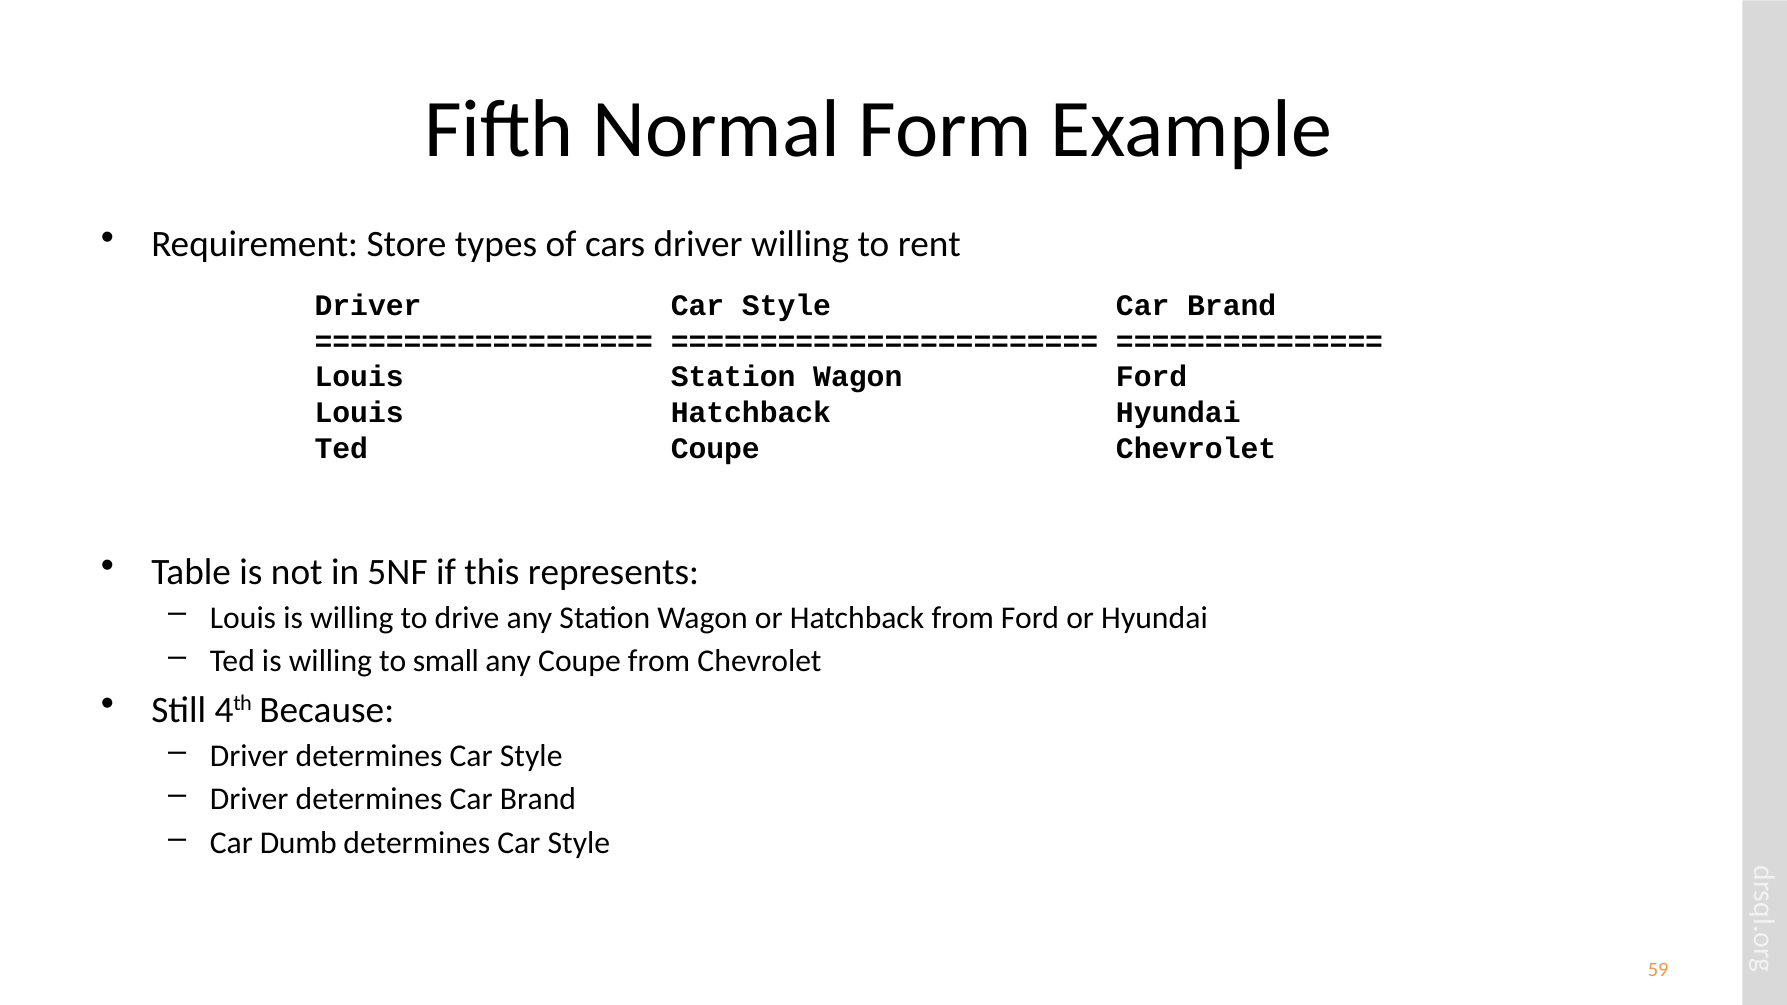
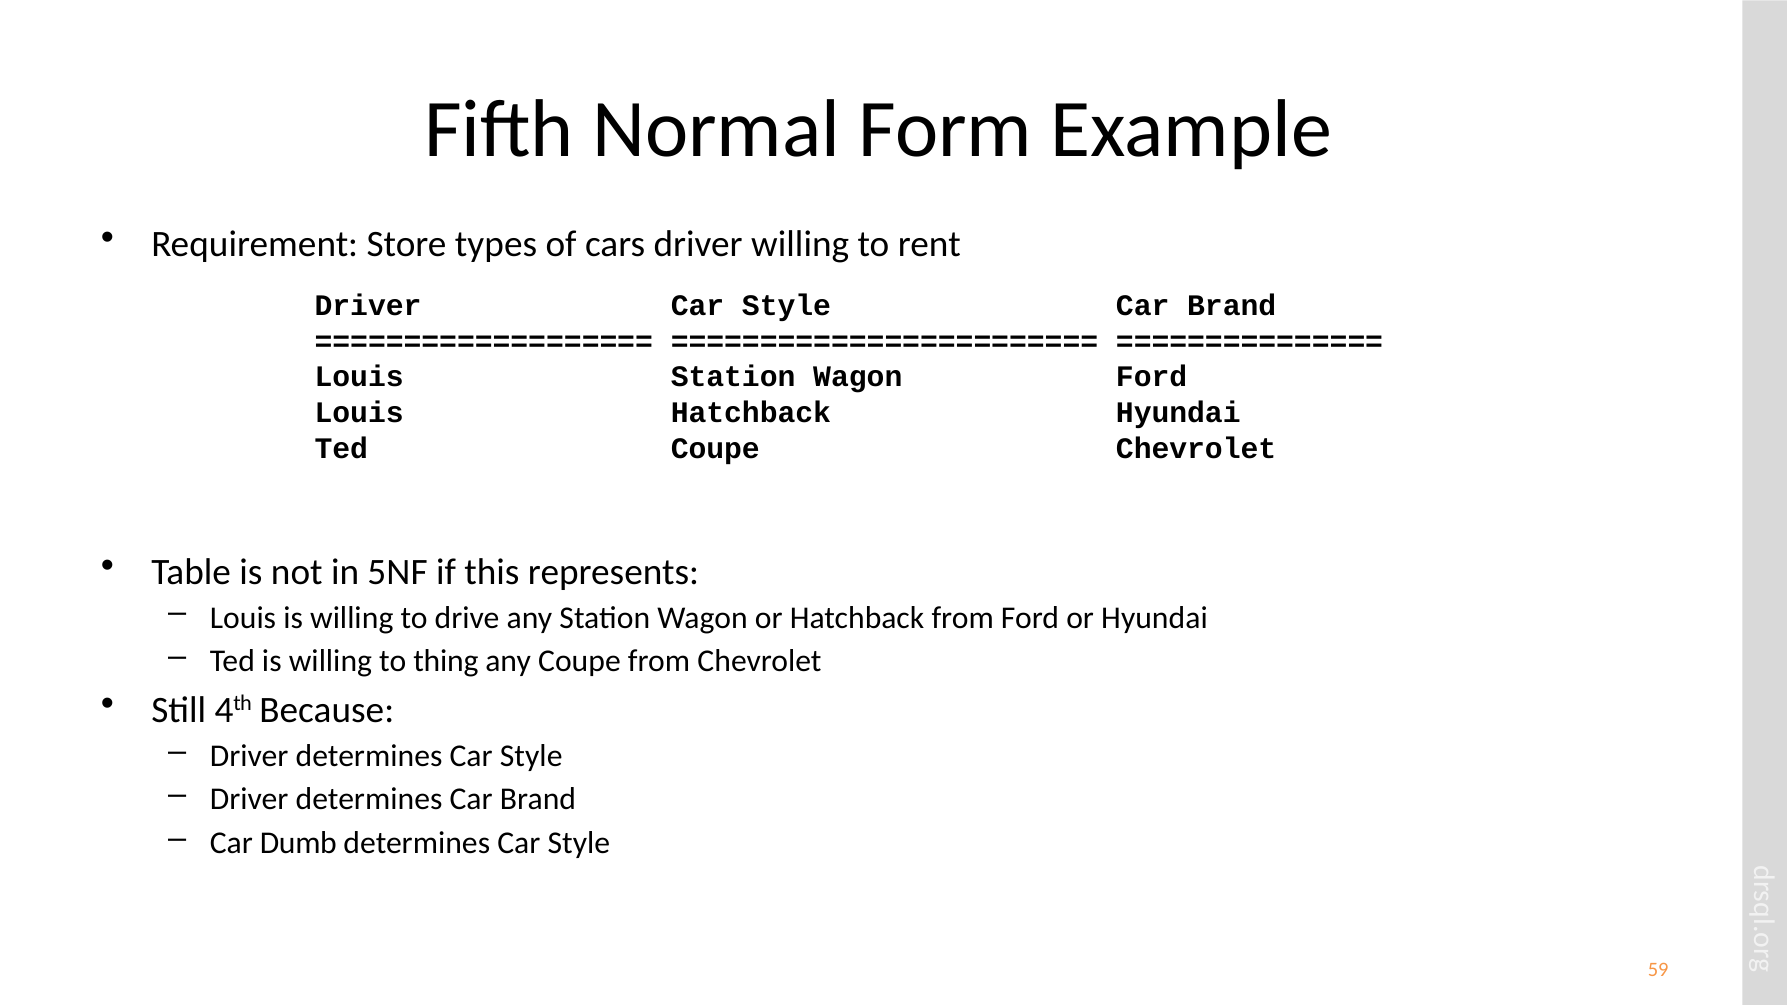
small: small -> thing (446, 661)
